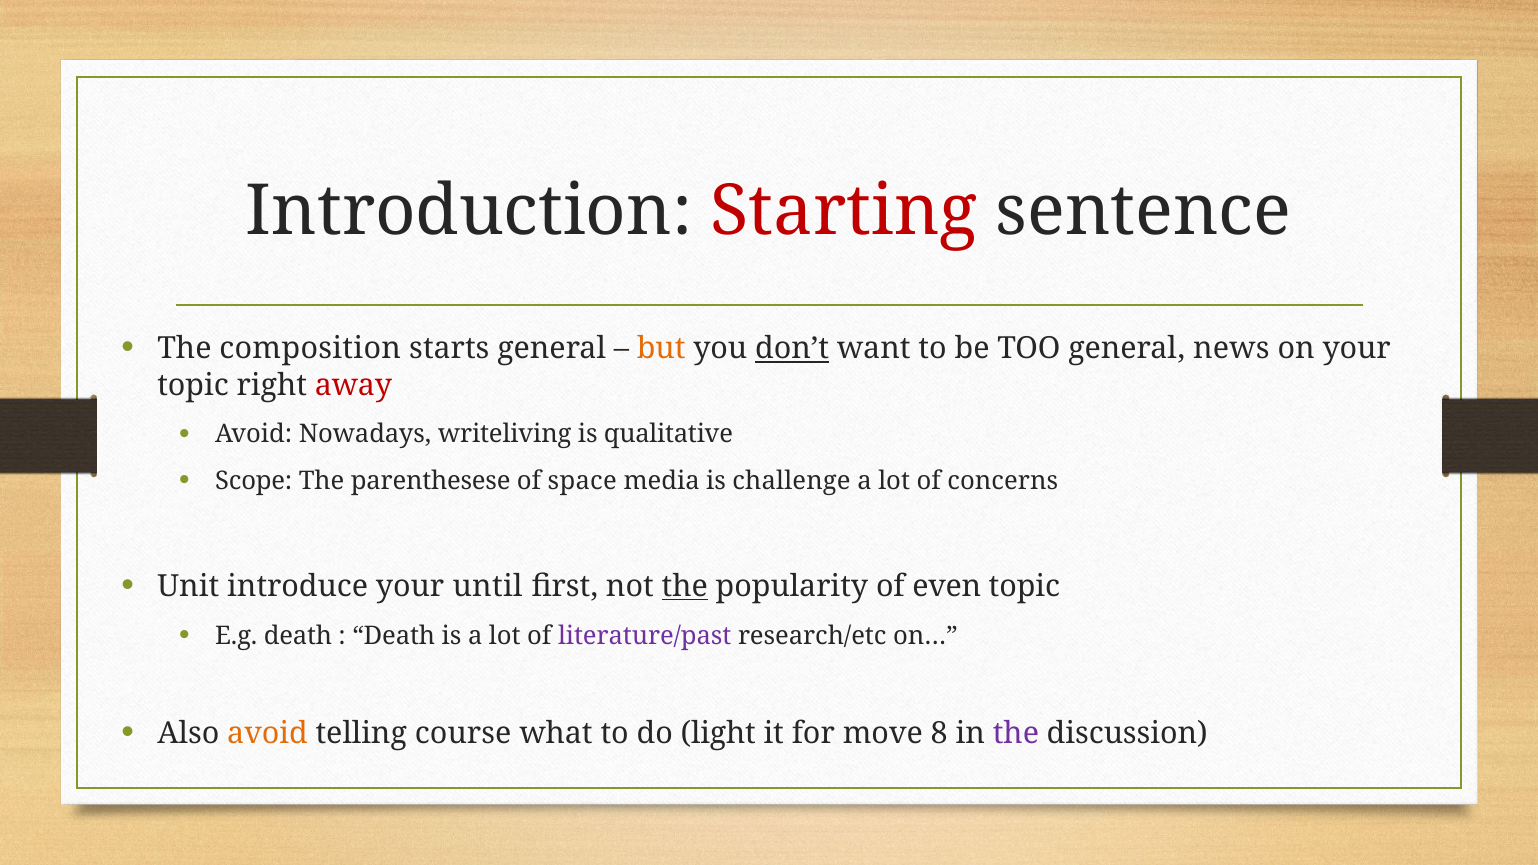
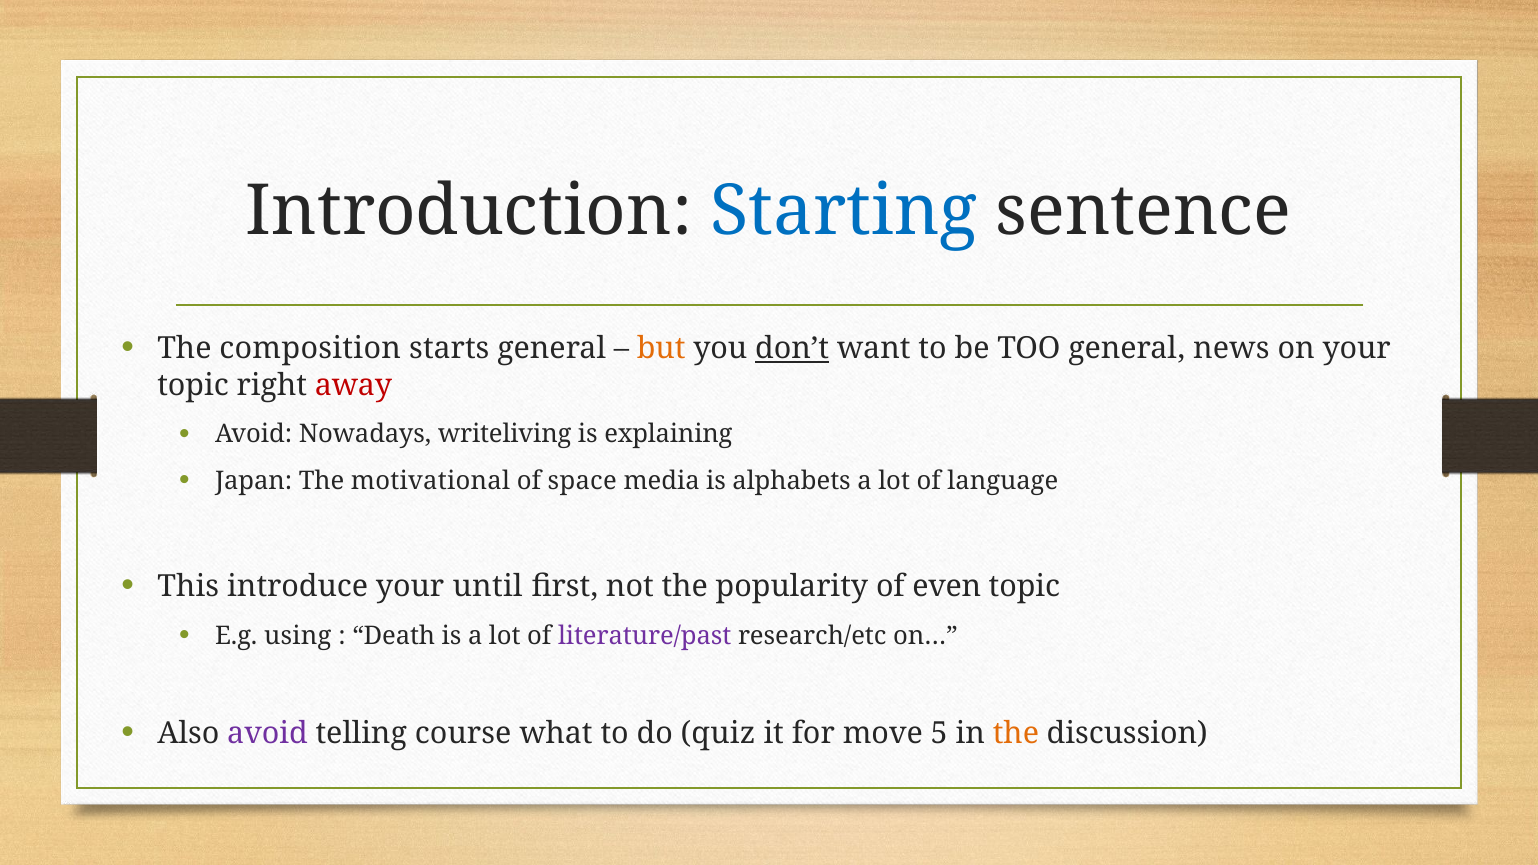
Starting colour: red -> blue (844, 211)
qualitative: qualitative -> explaining (668, 435)
Scope: Scope -> Japan (254, 481)
parenthesese: parenthesese -> motivational (430, 481)
challenge: challenge -> alphabets (792, 481)
concerns: concerns -> language (1003, 481)
Unit: Unit -> This (188, 586)
the underline: present -> none (685, 586)
E.g death: death -> using (298, 636)
avoid colour: orange -> purple (268, 734)
light: light -> quiz (718, 734)
8: 8 -> 5 (939, 734)
the colour: purple -> orange (1016, 734)
